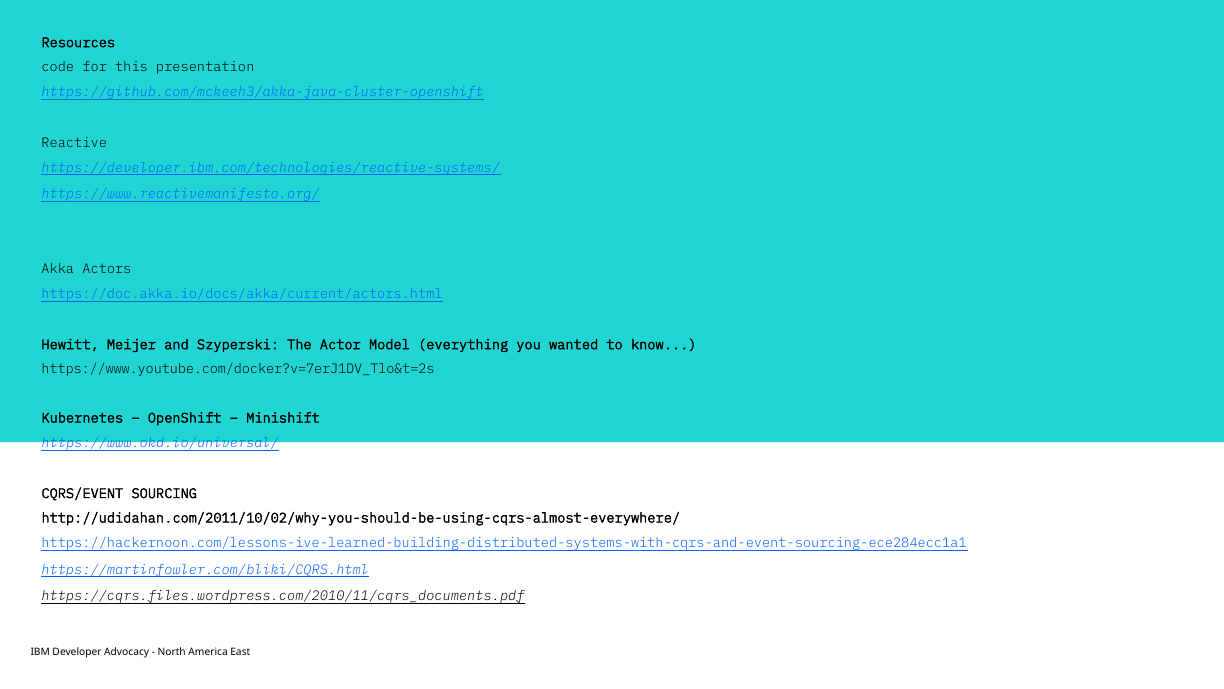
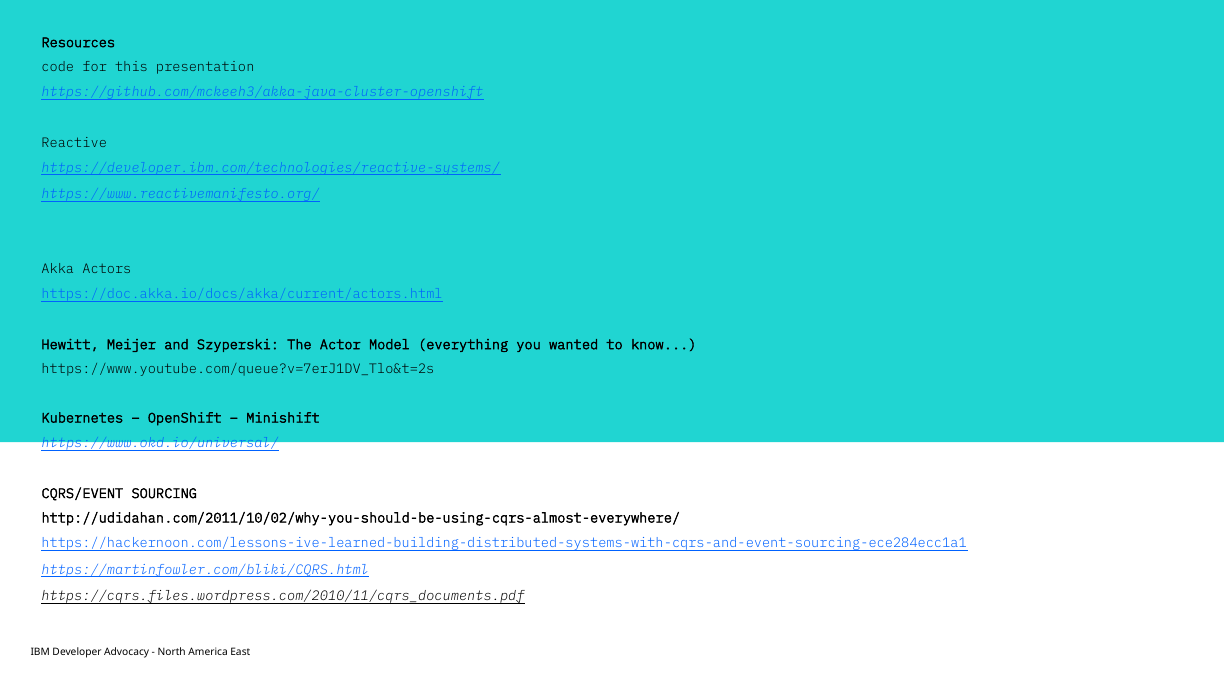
https://www.youtube.com/docker?v=7erJ1DV_Tlo&t=2s: https://www.youtube.com/docker?v=7erJ1DV_Tlo&t=2s -> https://www.youtube.com/queue?v=7erJ1DV_Tlo&t=2s (238, 369)
